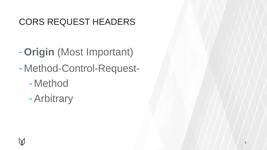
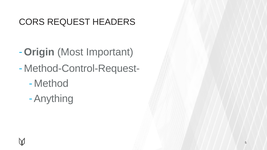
Arbitrary: Arbitrary -> Anything (54, 99)
